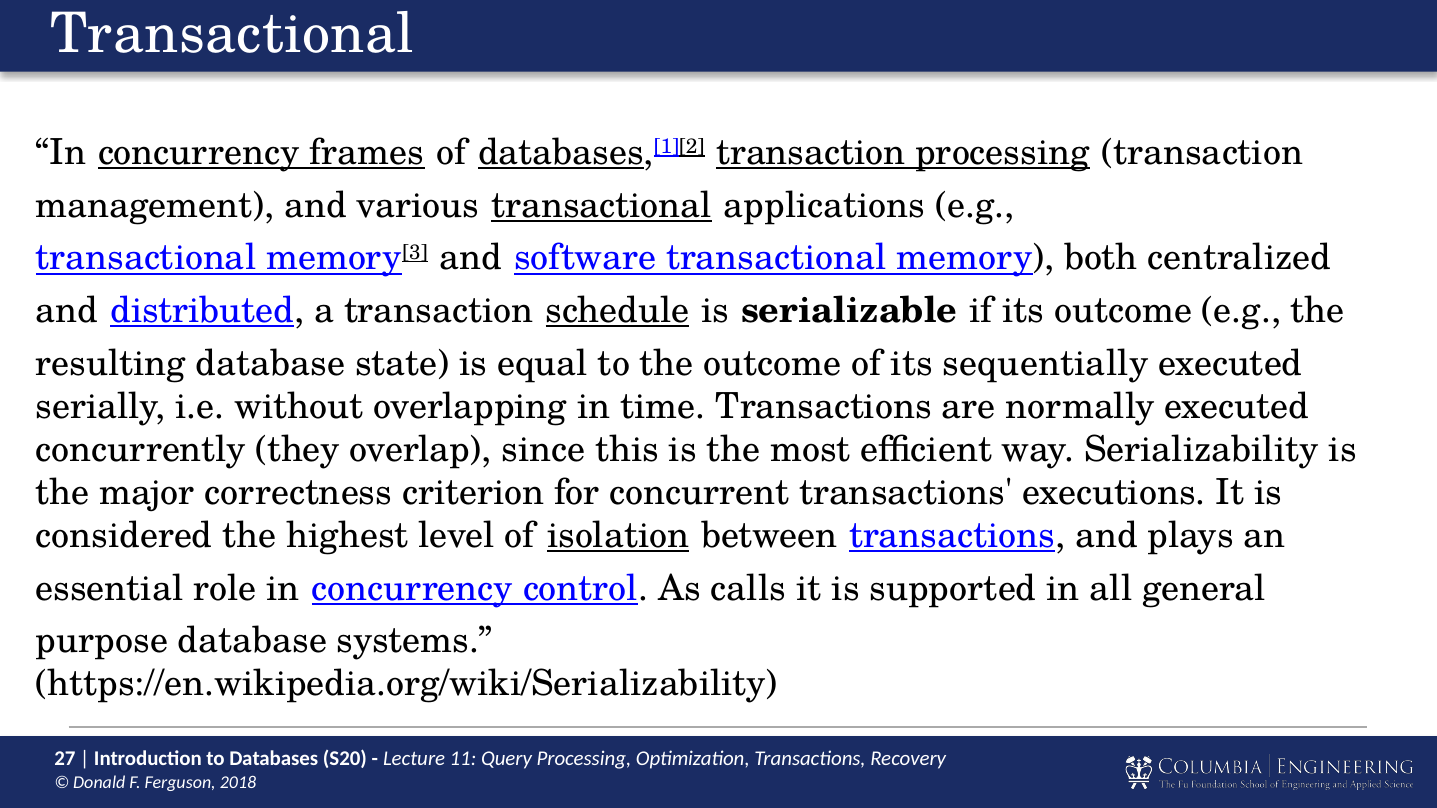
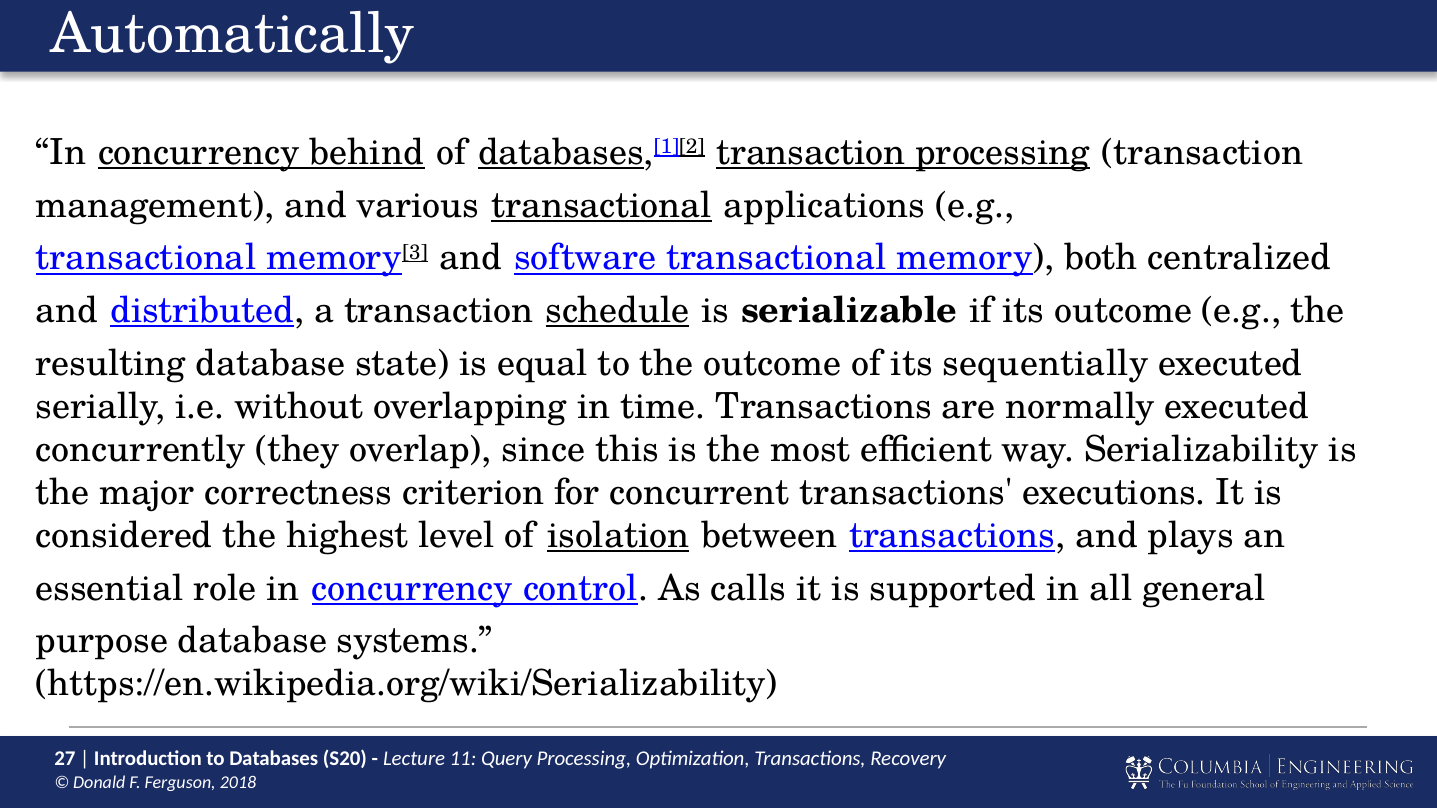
Transactional: Transactional -> Automatically (232, 34)
frames: frames -> behind (367, 153)
